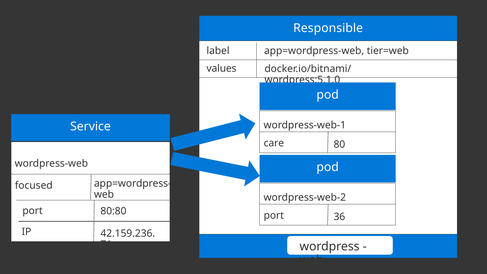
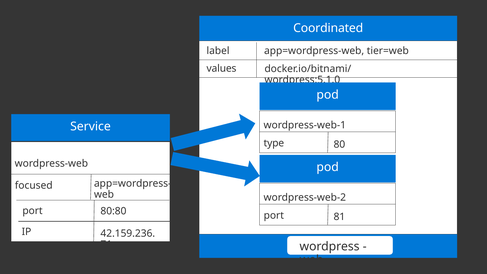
Responsible: Responsible -> Coordinated (328, 28)
care: care -> type (274, 143)
36: 36 -> 81 (339, 217)
